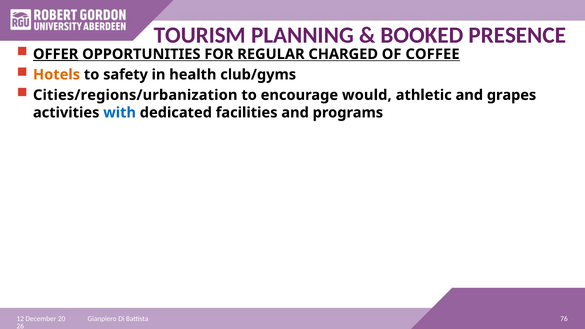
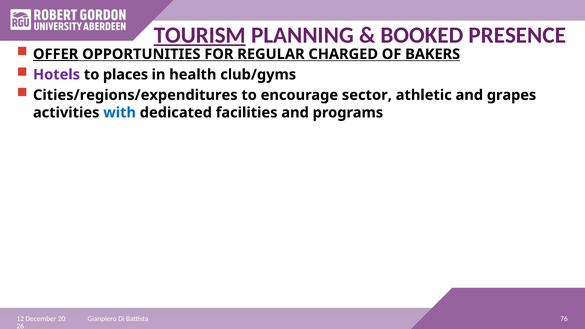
TOURISM underline: none -> present (200, 35)
COFFEE: COFFEE -> BAKERS (433, 54)
Hotels colour: orange -> purple (57, 75)
safety: safety -> places (126, 75)
Cities/regions/urbanization: Cities/regions/urbanization -> Cities/regions/expenditures (135, 95)
would: would -> sector (367, 95)
